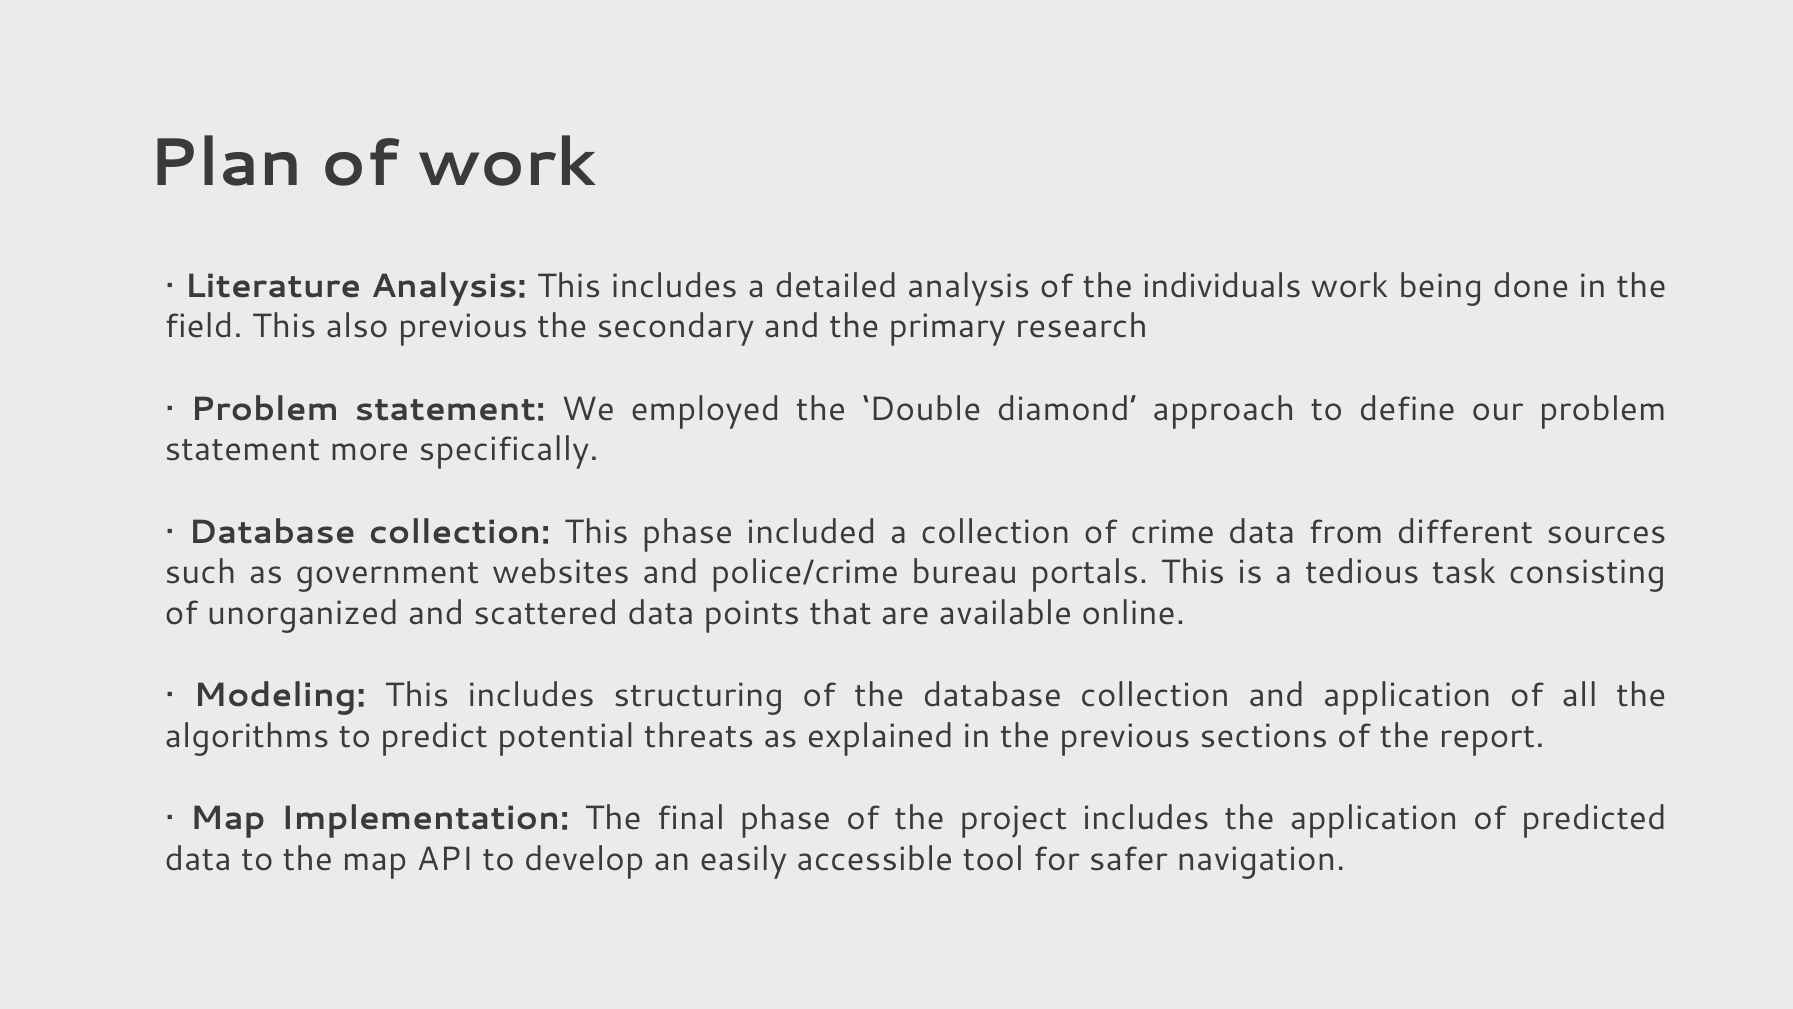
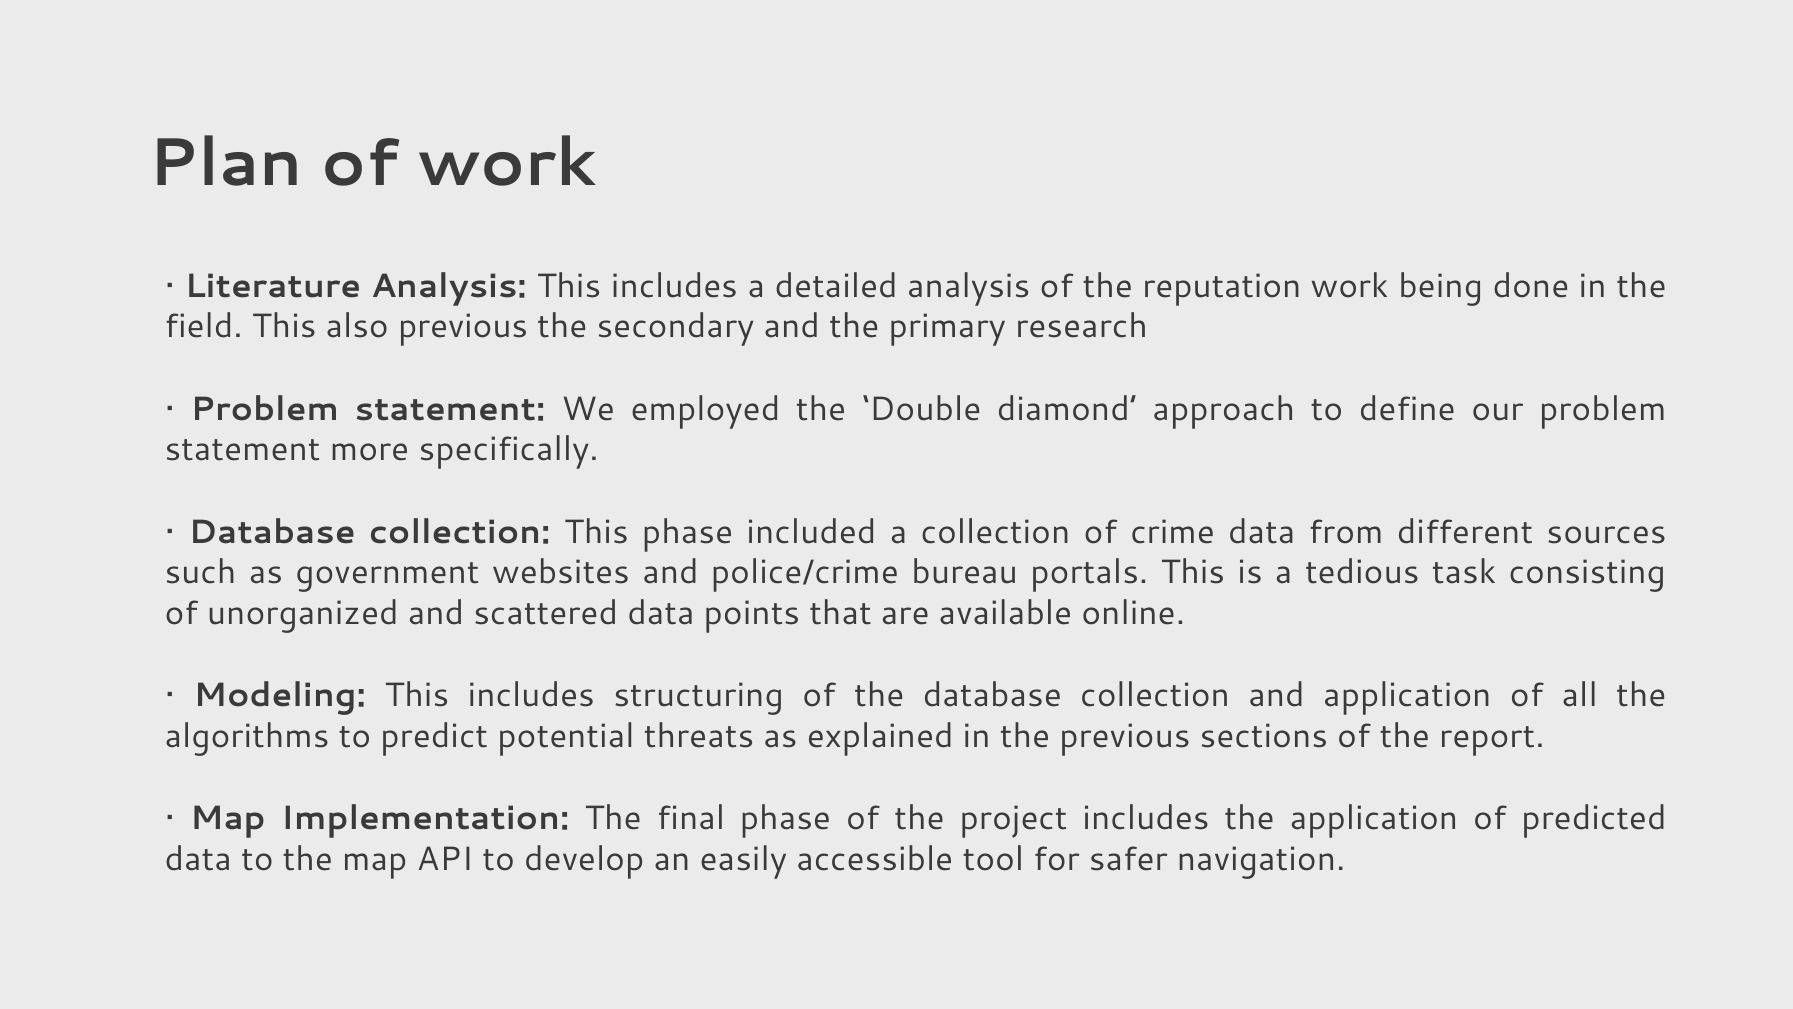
individuals: individuals -> reputation (1222, 286)
